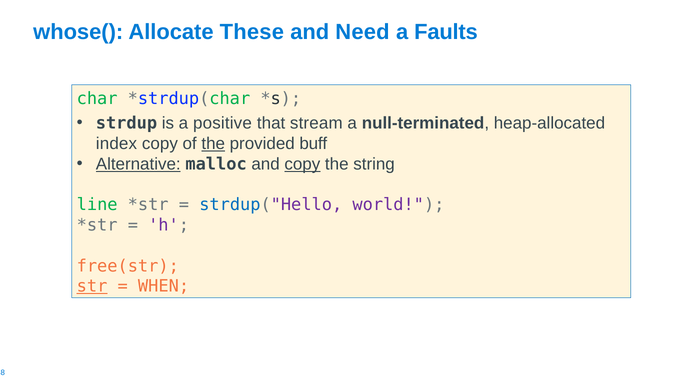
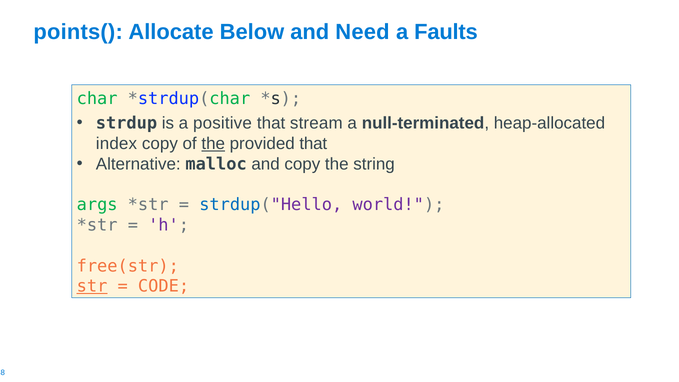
whose(: whose( -> points( (78, 32)
These: These -> Below (252, 32)
provided buff: buff -> that (313, 144)
Alternative underline: present -> none (138, 164)
copy underline: present -> none (302, 164)
line: line -> args (97, 205)
WHEN: WHEN -> CODE (164, 286)
